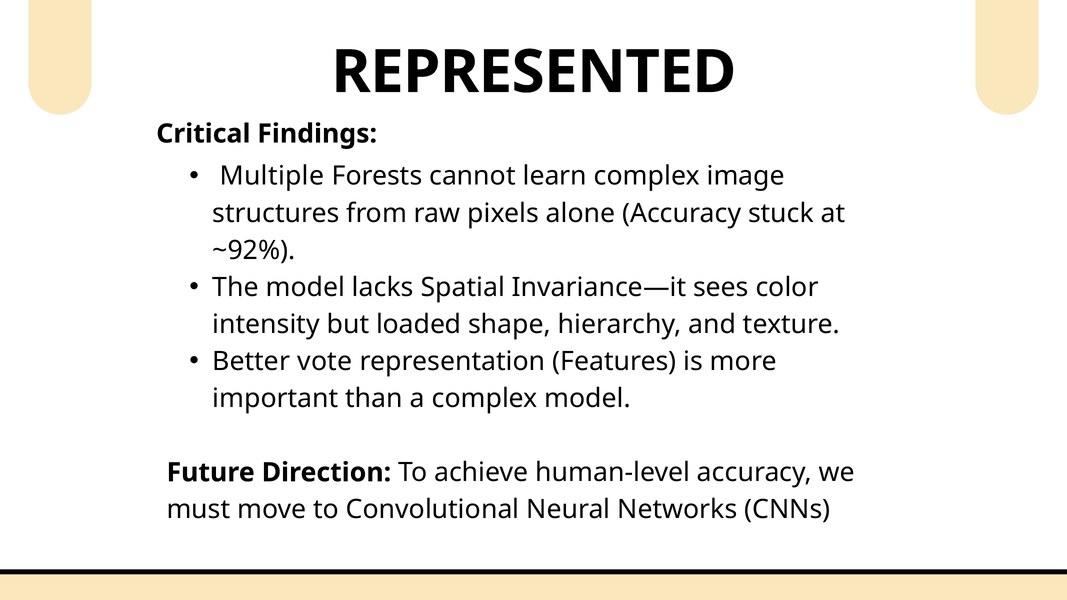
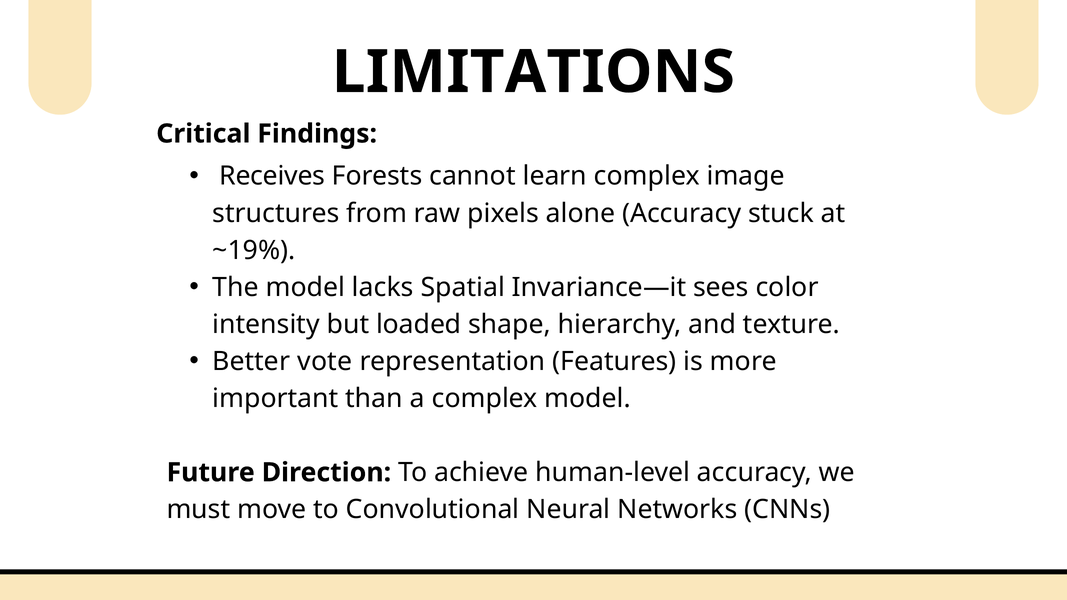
REPRESENTED: REPRESENTED -> LIMITATIONS (533, 72)
Multiple: Multiple -> Receives (272, 176)
~92%: ~92% -> ~19% (254, 250)
